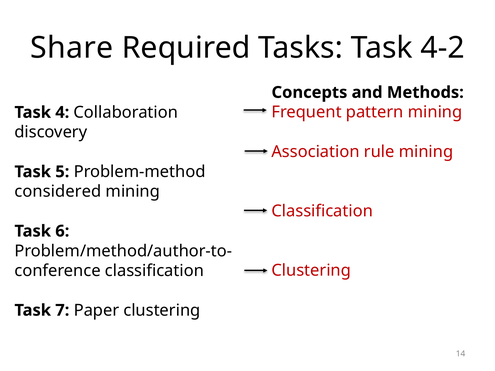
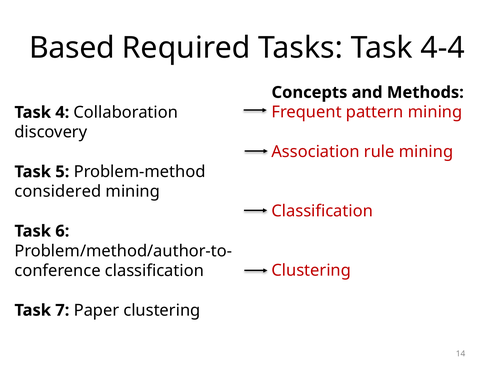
Share: Share -> Based (72, 48)
4-2: 4-2 -> 4-4 (443, 48)
